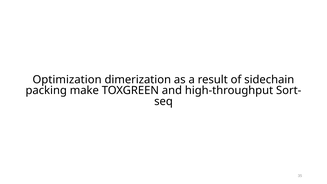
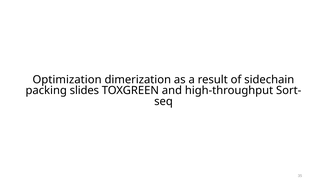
make: make -> slides (84, 90)
